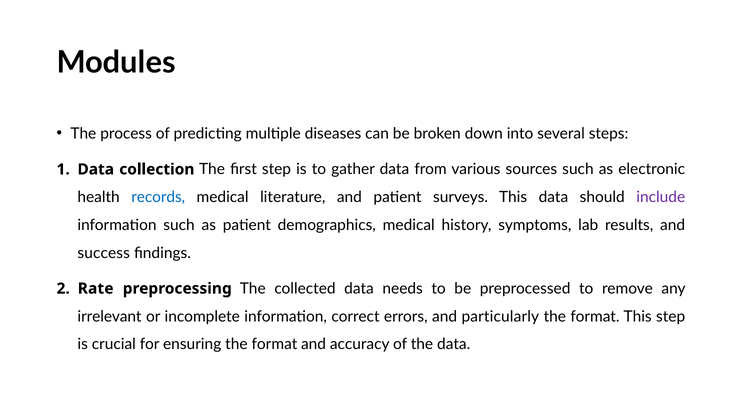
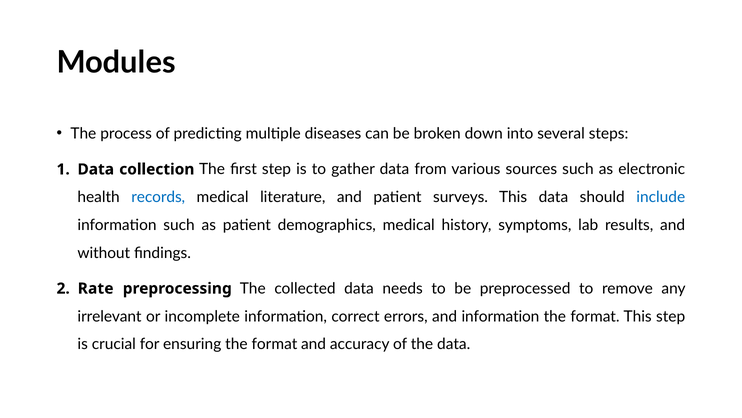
include colour: purple -> blue (661, 197)
success: success -> without (104, 253)
and particularly: particularly -> information (500, 316)
